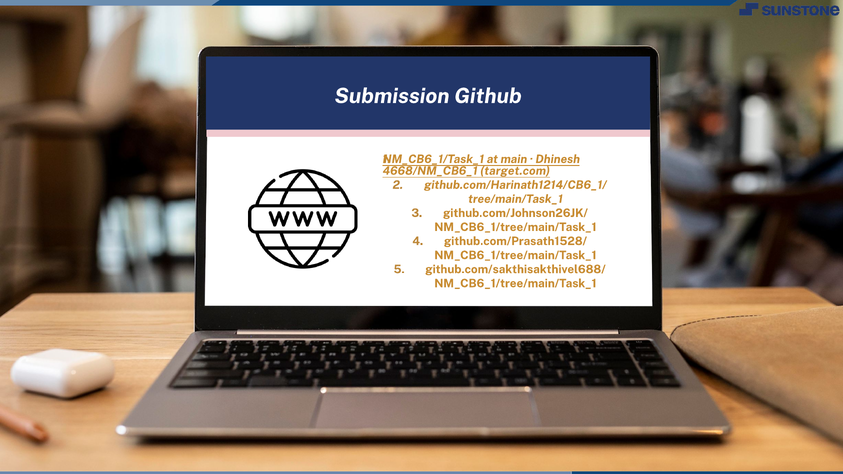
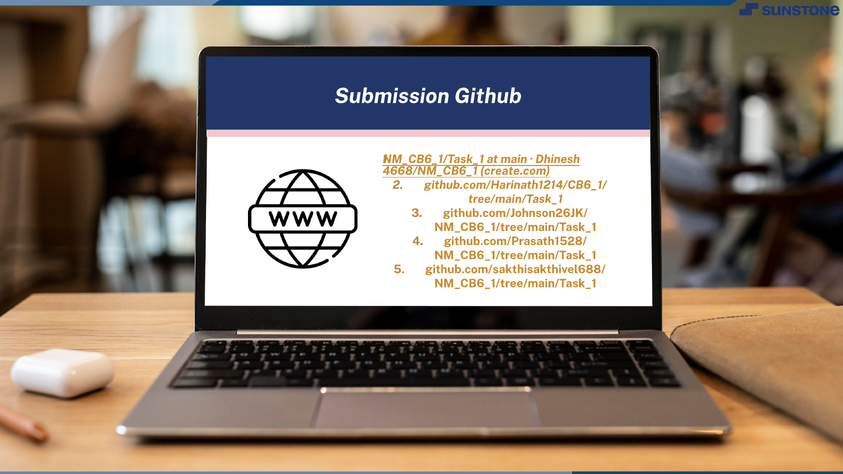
target.com: target.com -> create.com (515, 171)
